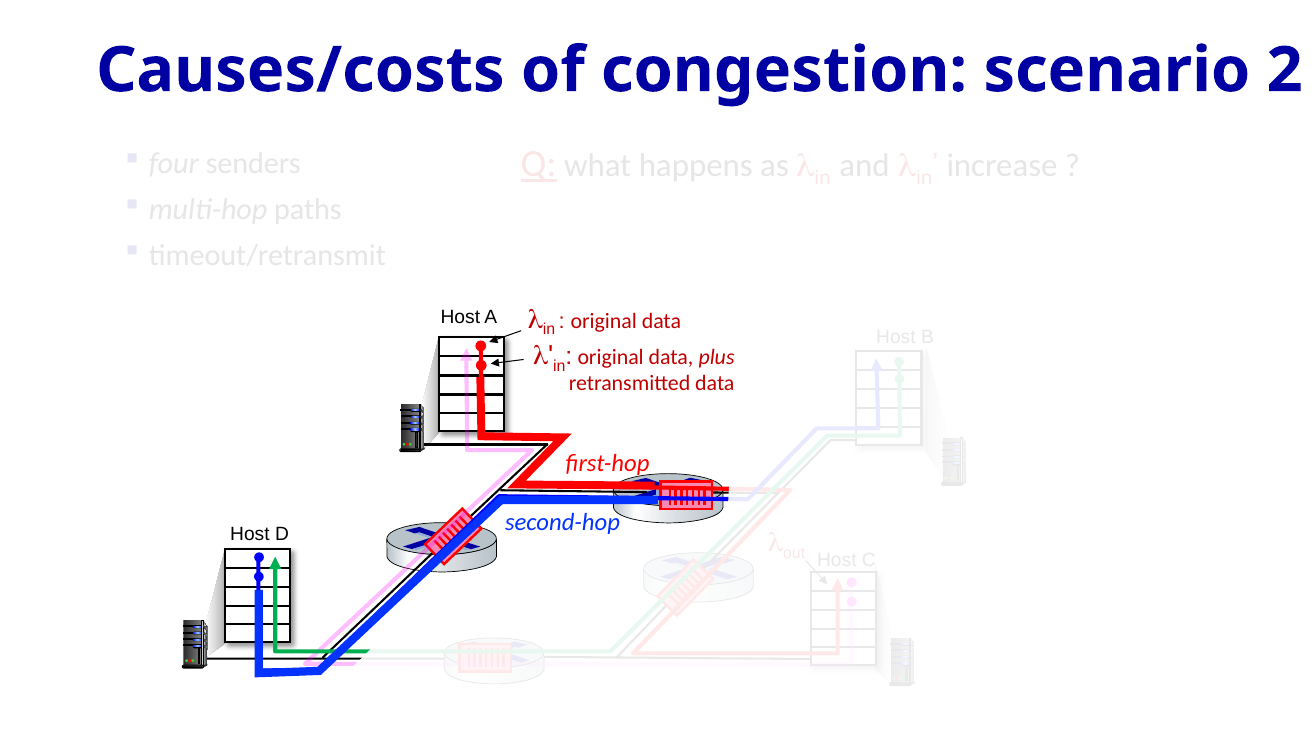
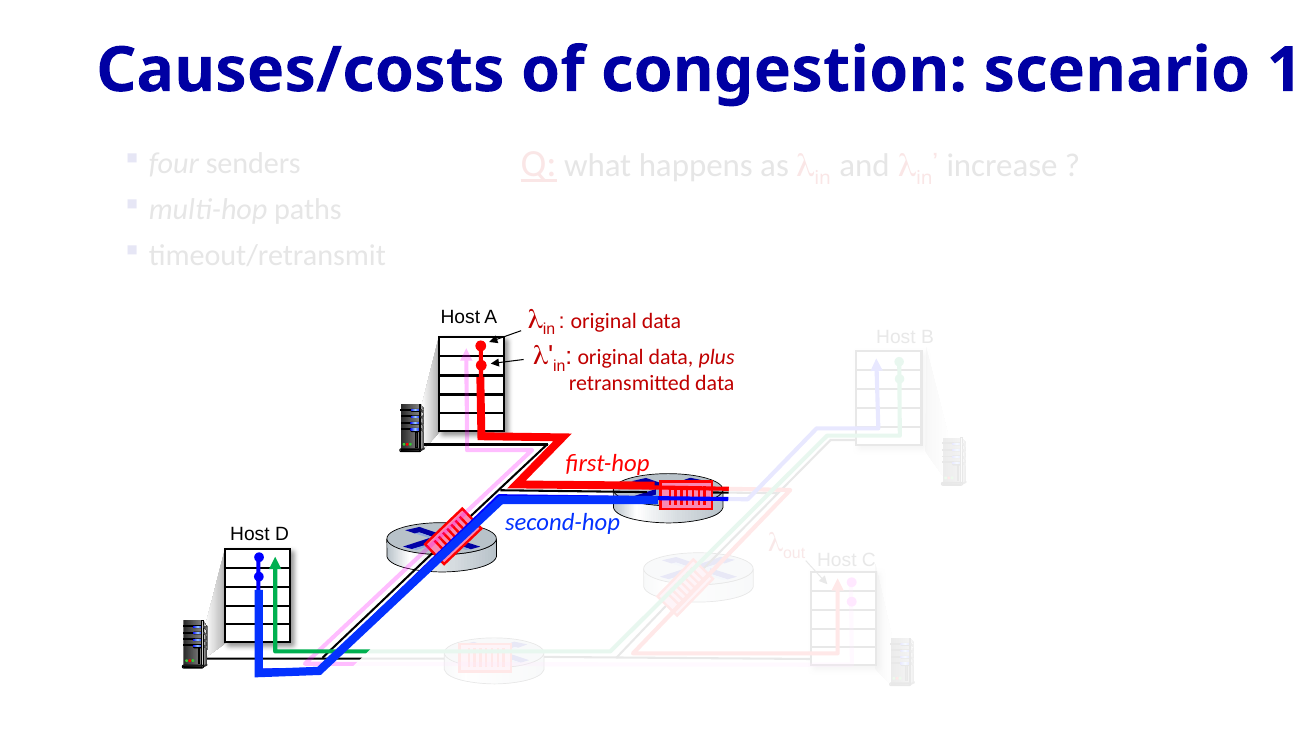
2: 2 -> 1 (1285, 70)
